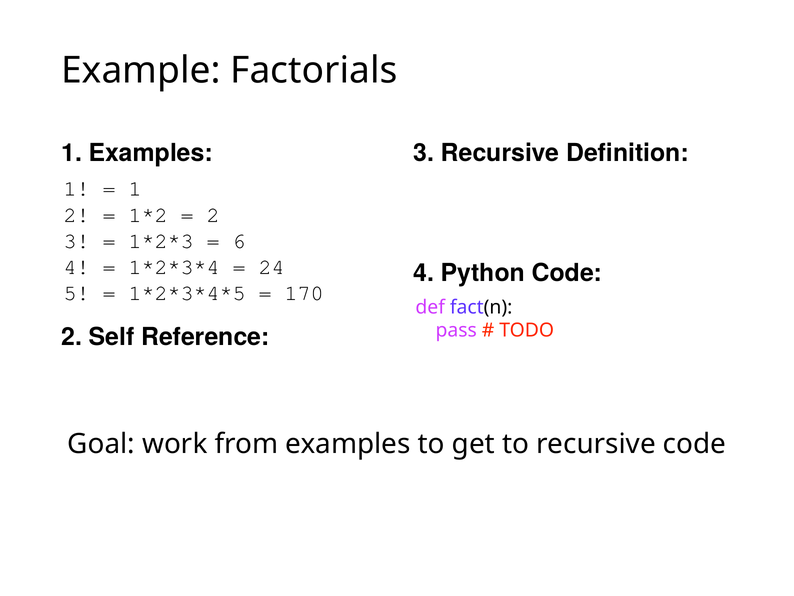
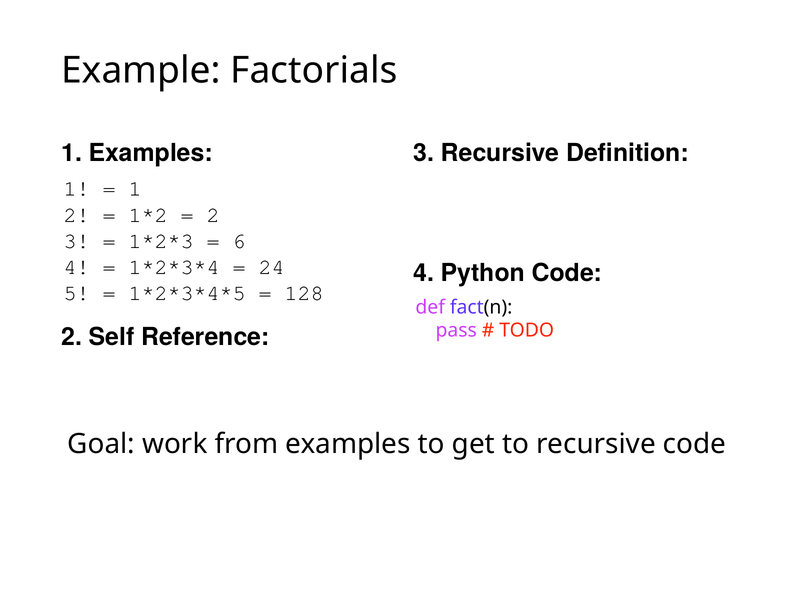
170: 170 -> 128 (304, 293)
